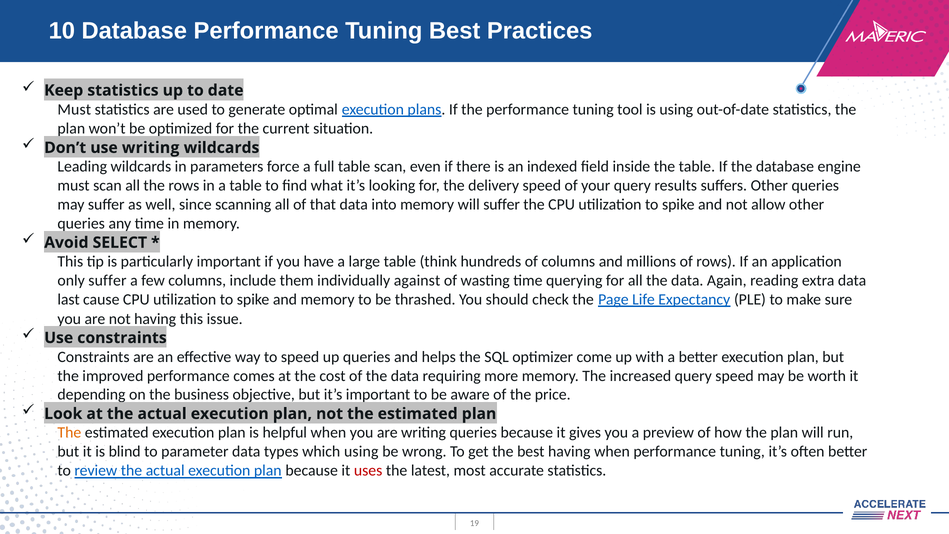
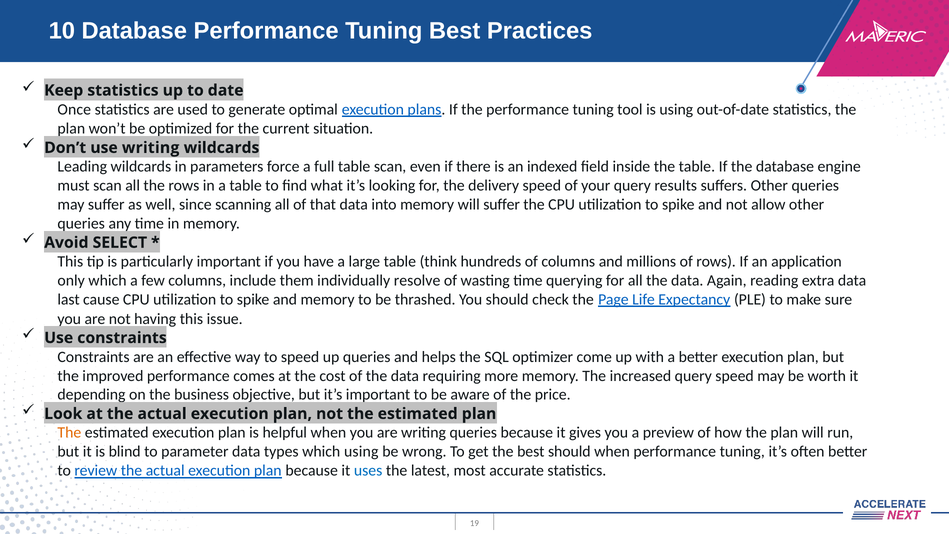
Must: Must -> Once (74, 109)
only suffer: suffer -> which (107, 280)
against: against -> resolve (417, 280)
best having: having -> should (569, 452)
uses colour: red -> blue (368, 471)
